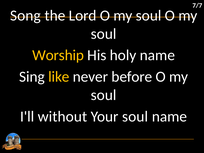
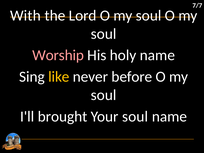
Song: Song -> With (25, 15)
Worship colour: yellow -> pink (58, 55)
without: without -> brought (63, 116)
